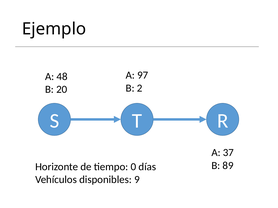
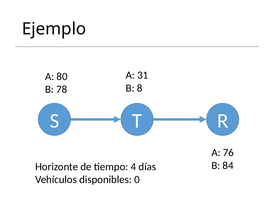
97: 97 -> 31 (143, 75)
48: 48 -> 80 (62, 77)
2: 2 -> 8 (140, 88)
20: 20 -> 78 (62, 90)
37: 37 -> 76 (228, 153)
89: 89 -> 84 (228, 166)
0: 0 -> 4 (133, 167)
9: 9 -> 0 (137, 180)
